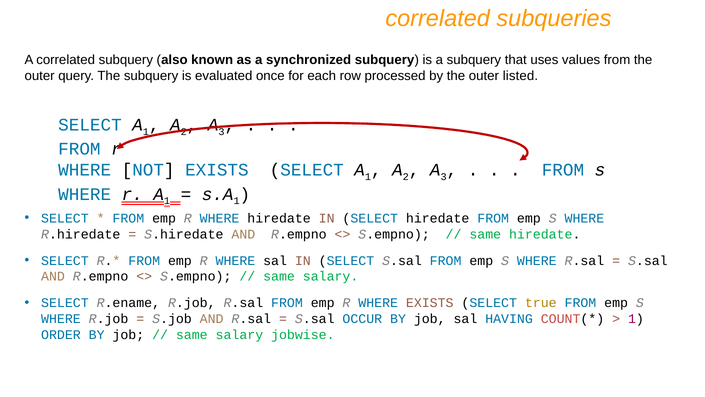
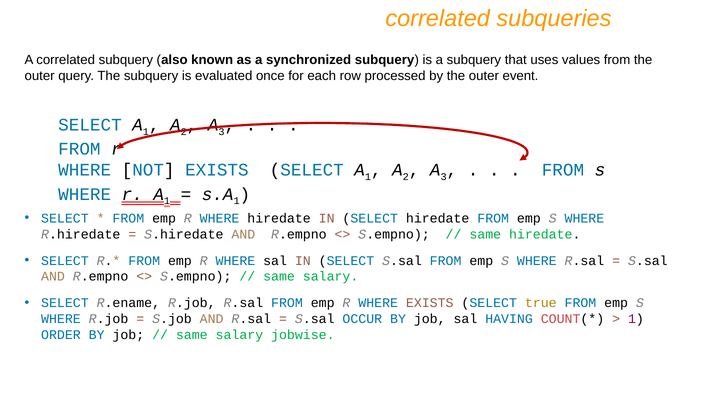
listed: listed -> event (520, 76)
